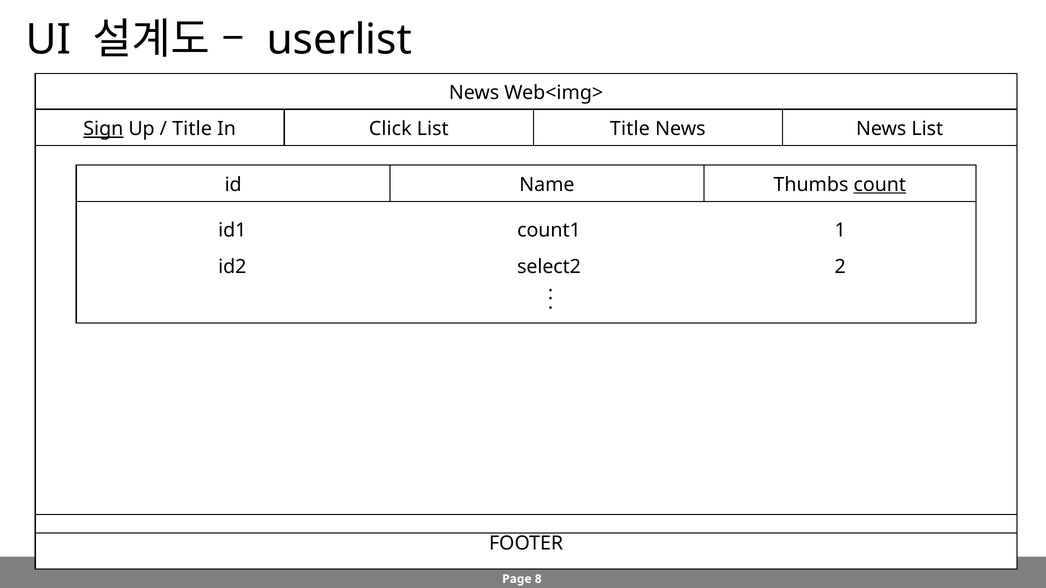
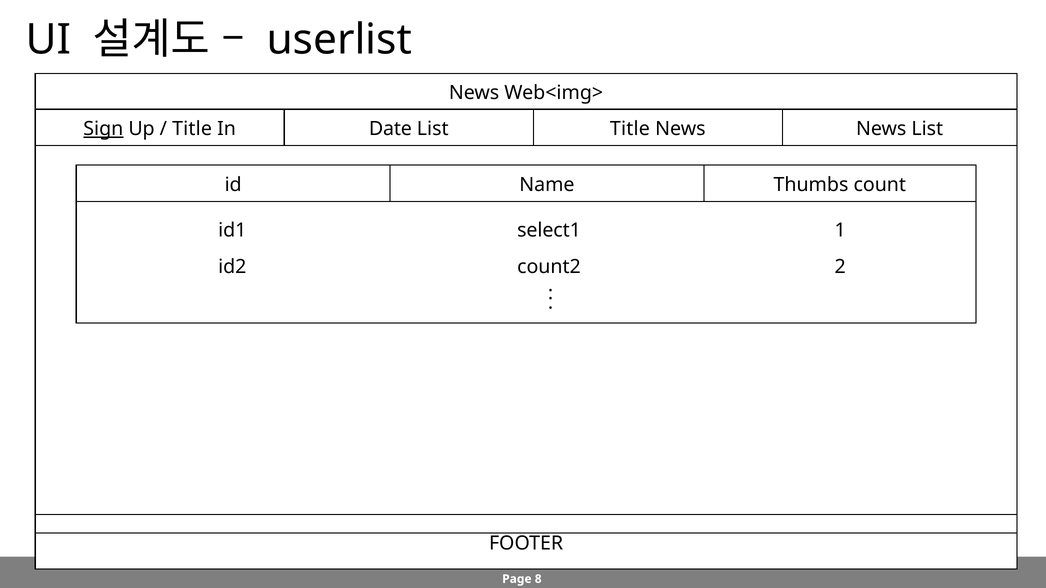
Click: Click -> Date (390, 129)
count underline: present -> none (880, 185)
count1: count1 -> select1 (549, 231)
select2: select2 -> count2 (549, 267)
